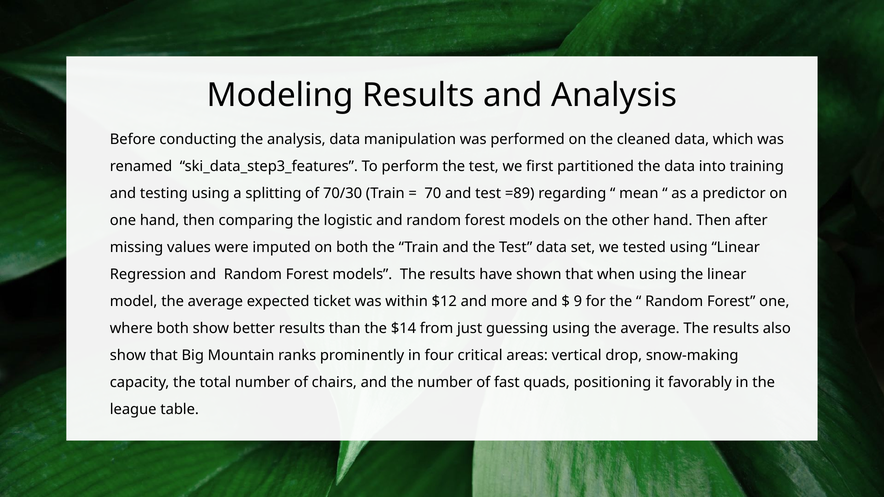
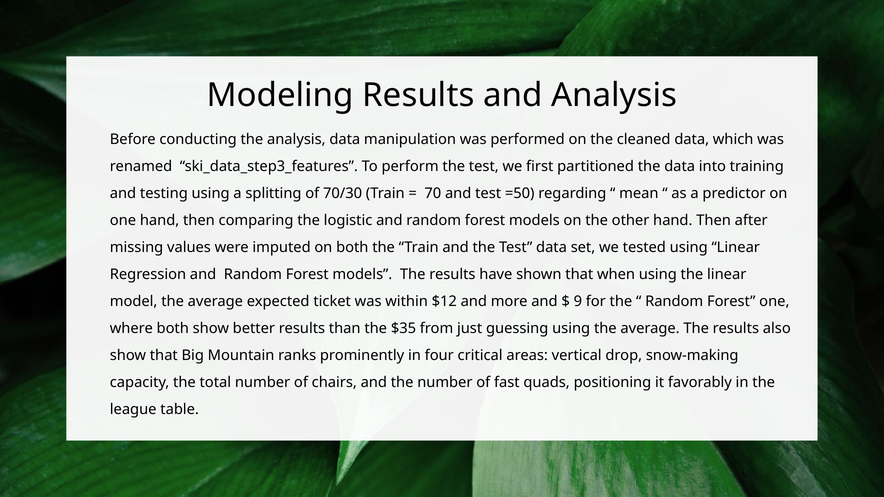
=89: =89 -> =50 (520, 193)
$14: $14 -> $35 (403, 329)
